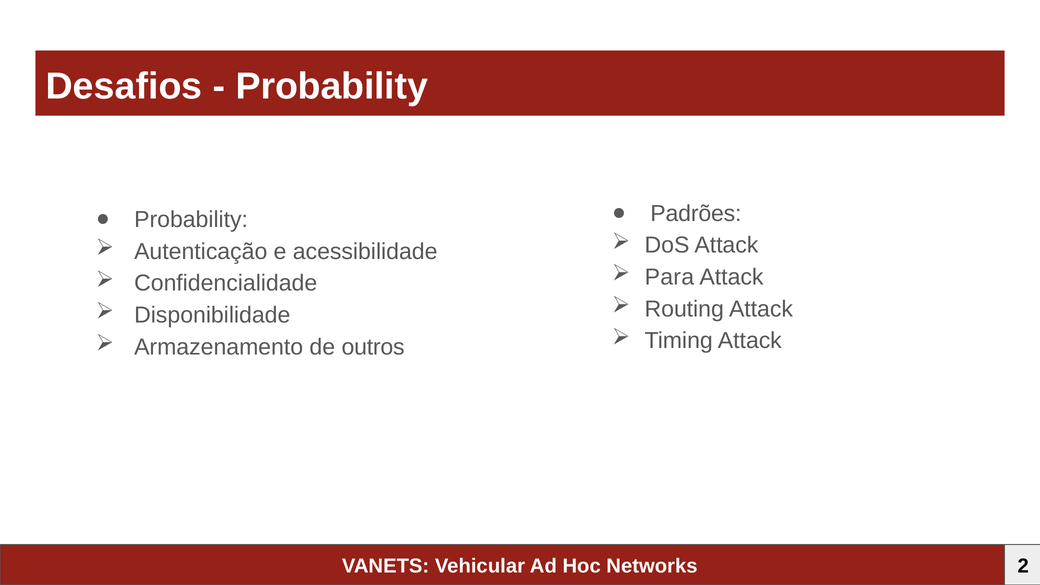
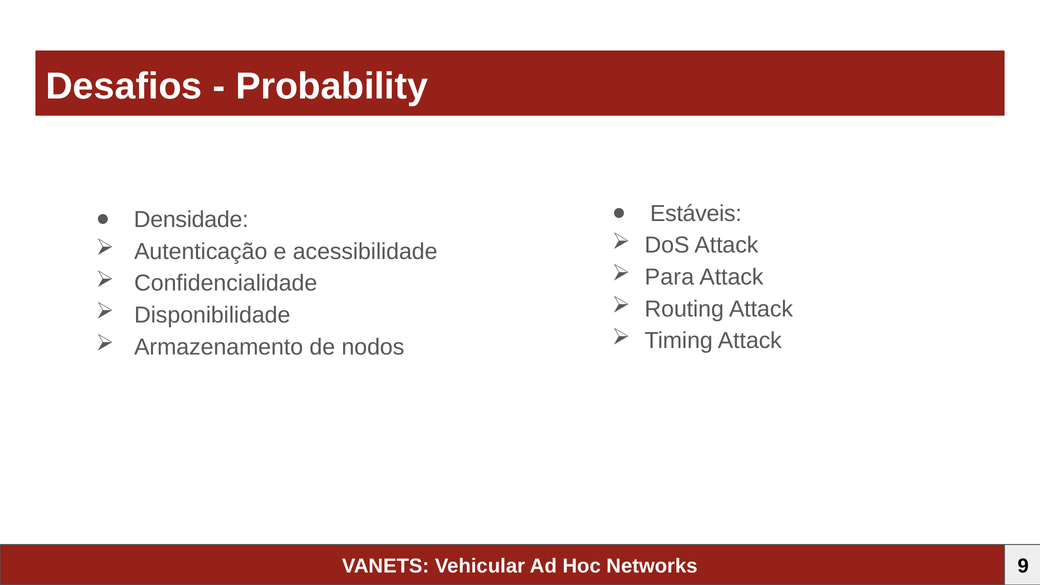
Padrões: Padrões -> Estáveis (696, 213)
Probability: Probability -> Densidade (191, 220)
outros: outros -> nodos (373, 347)
2: 2 -> 9 (1023, 566)
